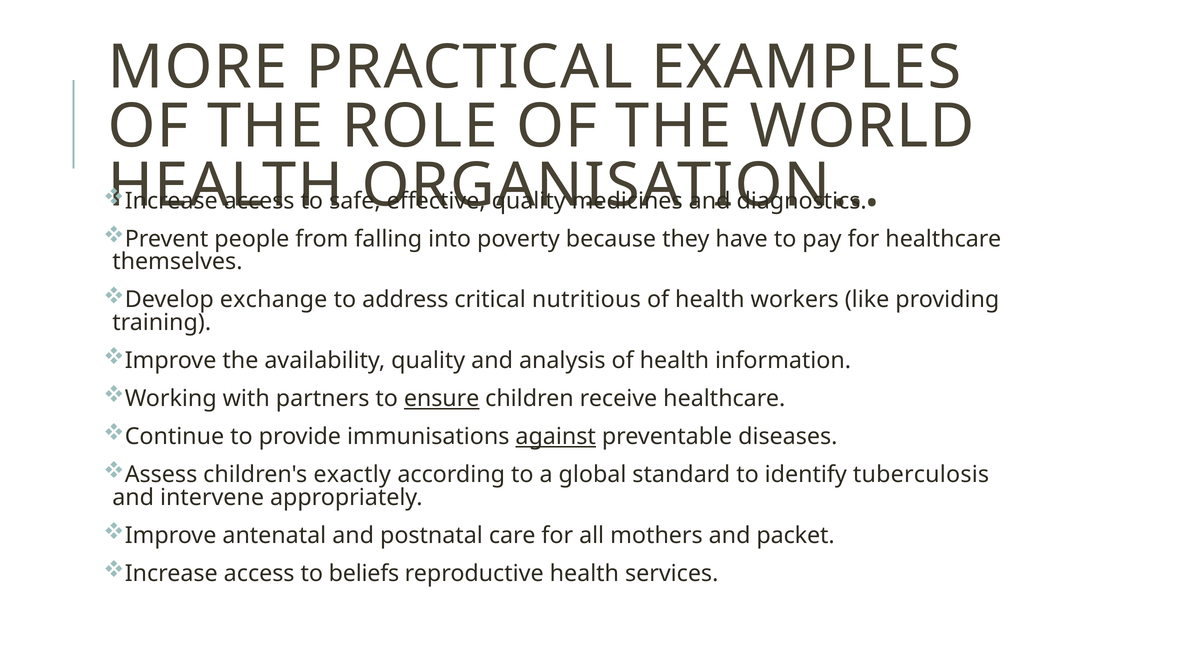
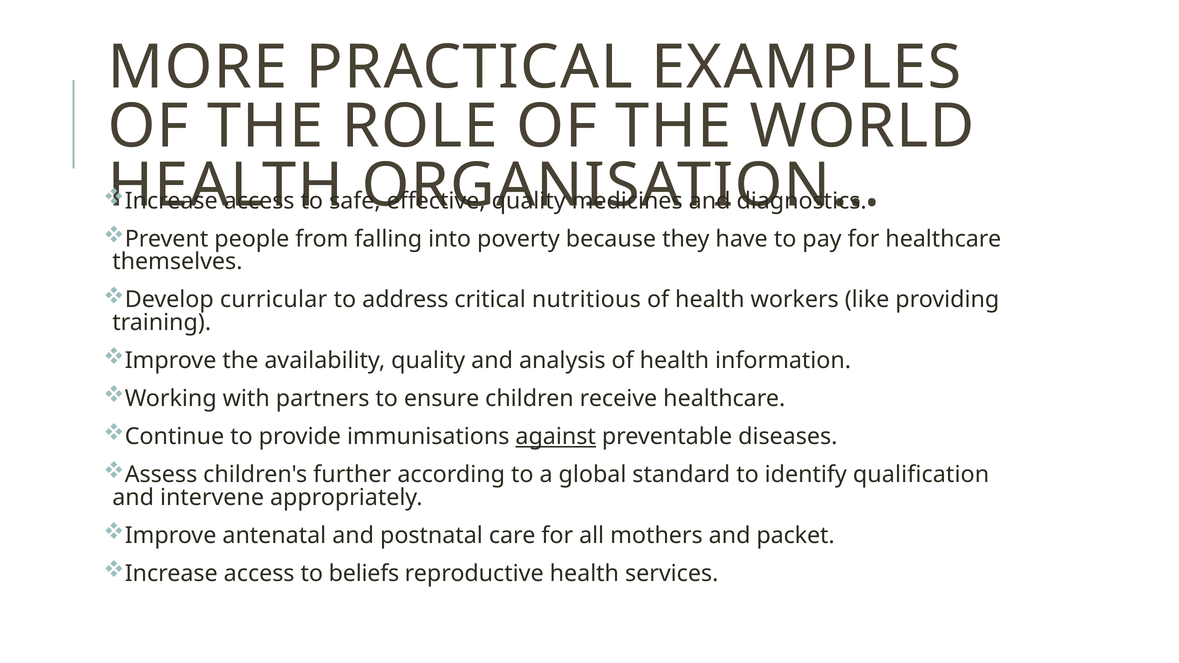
exchange: exchange -> curricular (274, 300)
ensure underline: present -> none (442, 399)
exactly: exactly -> further (352, 475)
tuberculosis: tuberculosis -> qualification (921, 475)
